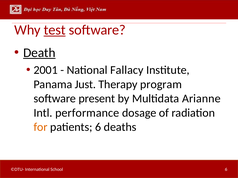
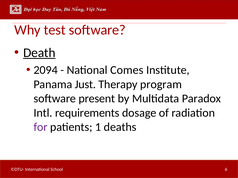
test underline: present -> none (55, 30)
2001: 2001 -> 2094 (46, 70)
Fallacy: Fallacy -> Comes (127, 70)
Arianne: Arianne -> Paradox (201, 99)
performance: performance -> requirements (87, 113)
for colour: orange -> purple (41, 127)
patients 6: 6 -> 1 (98, 127)
